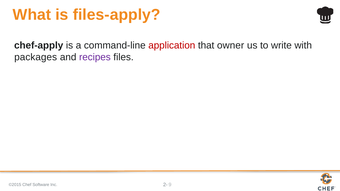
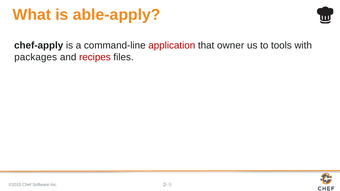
files-apply: files-apply -> able-apply (117, 15)
write: write -> tools (281, 45)
recipes colour: purple -> red (95, 57)
